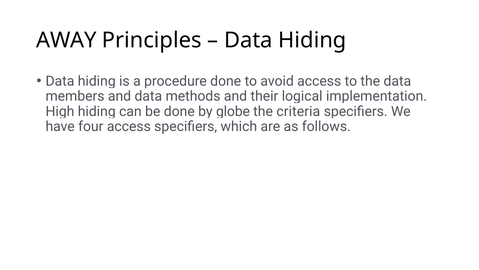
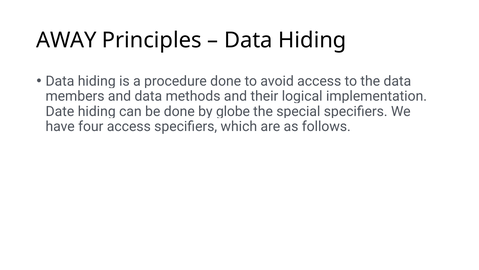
High: High -> Date (60, 111)
criteria: criteria -> special (298, 111)
